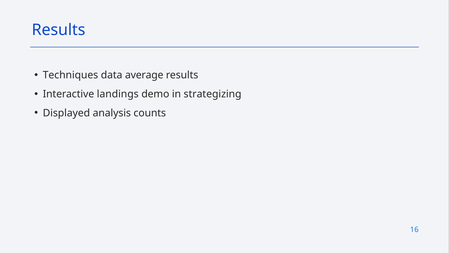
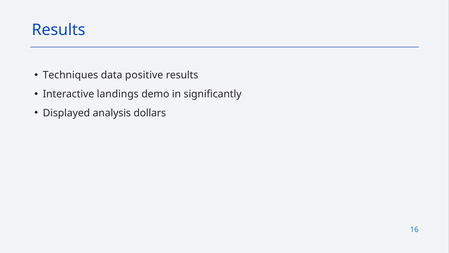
average: average -> positive (144, 75)
strategizing: strategizing -> significantly (213, 94)
counts: counts -> dollars (150, 113)
